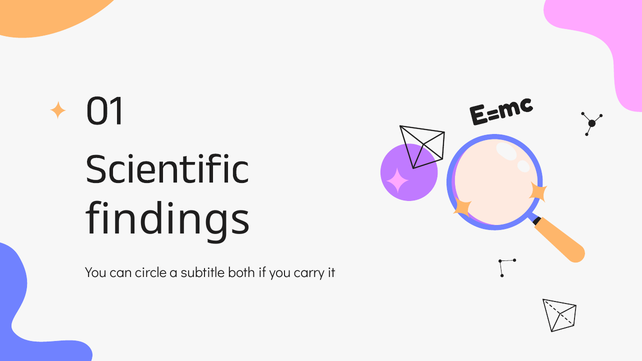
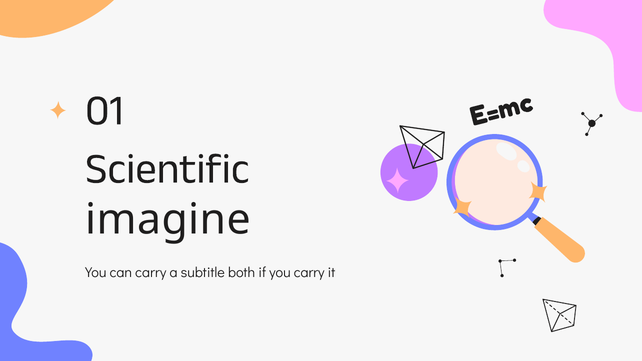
findings: findings -> imagine (168, 220)
can circle: circle -> carry (151, 273)
